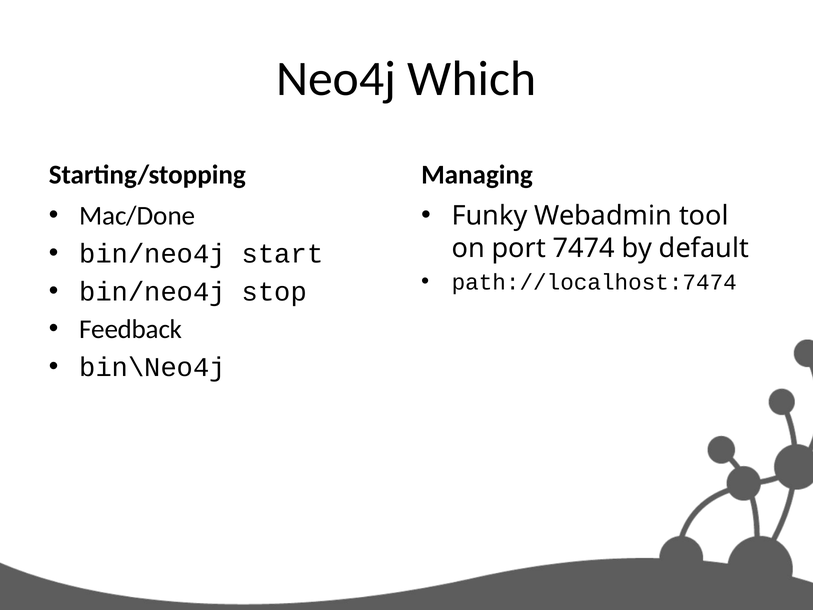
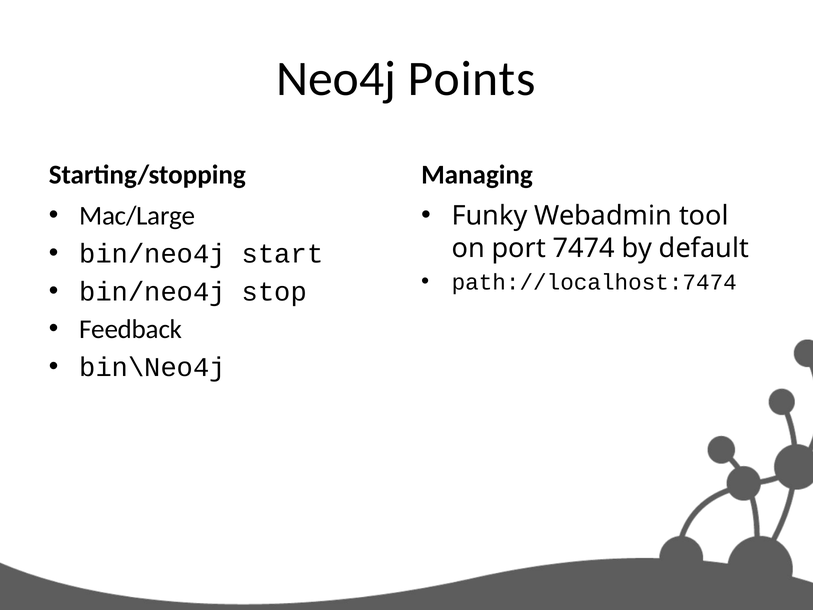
Which: Which -> Points (472, 79)
Mac/Done: Mac/Done -> Mac/Large (137, 216)
